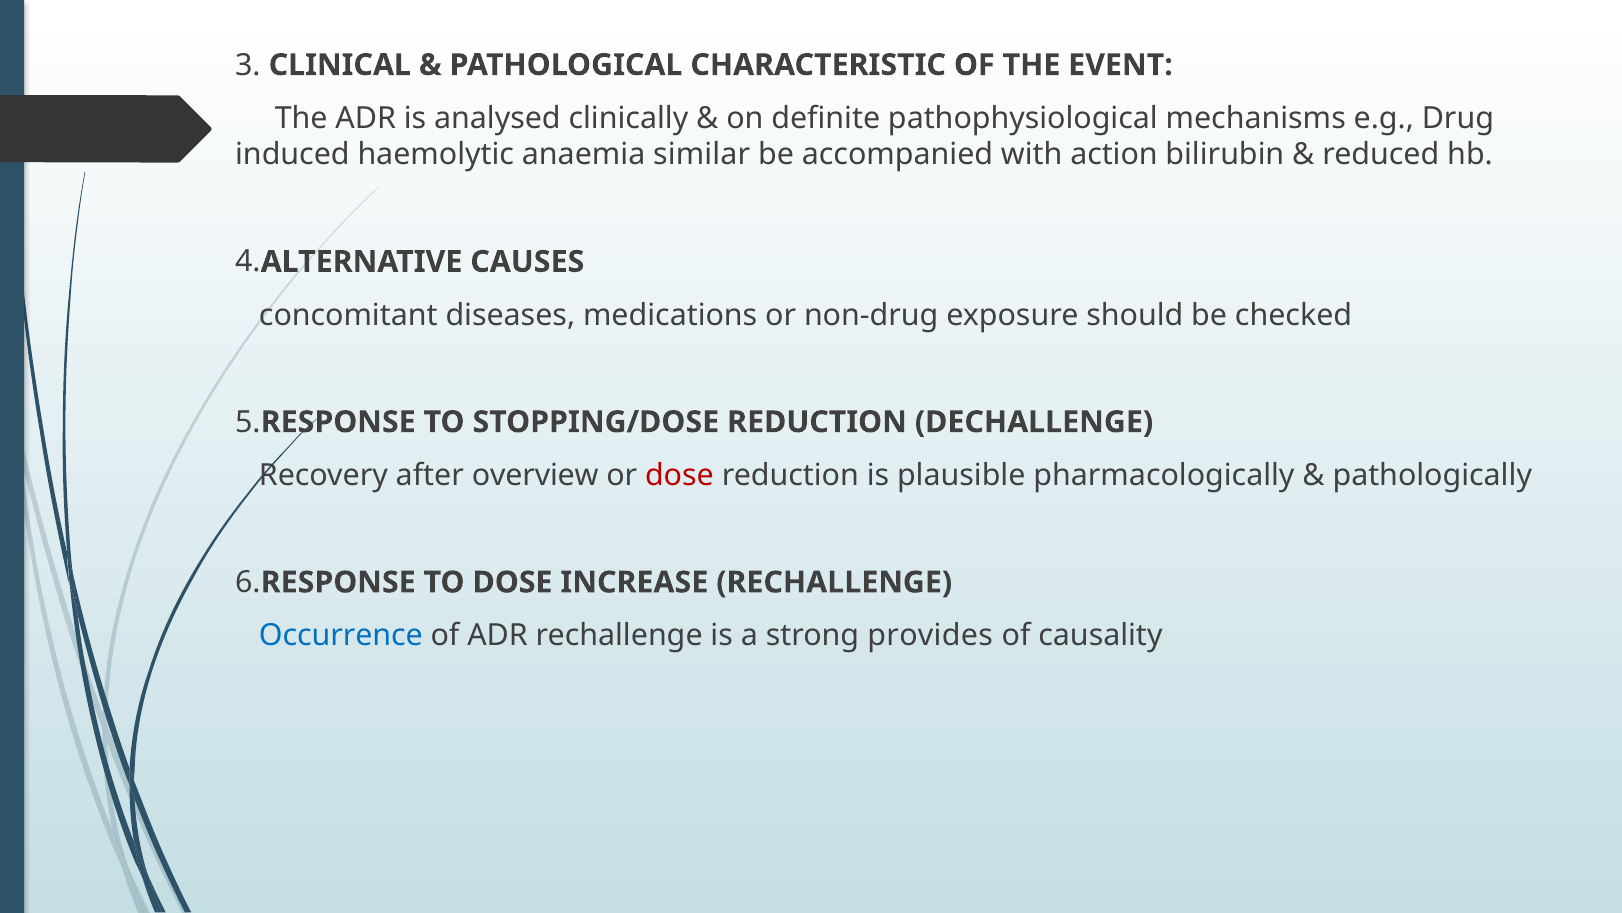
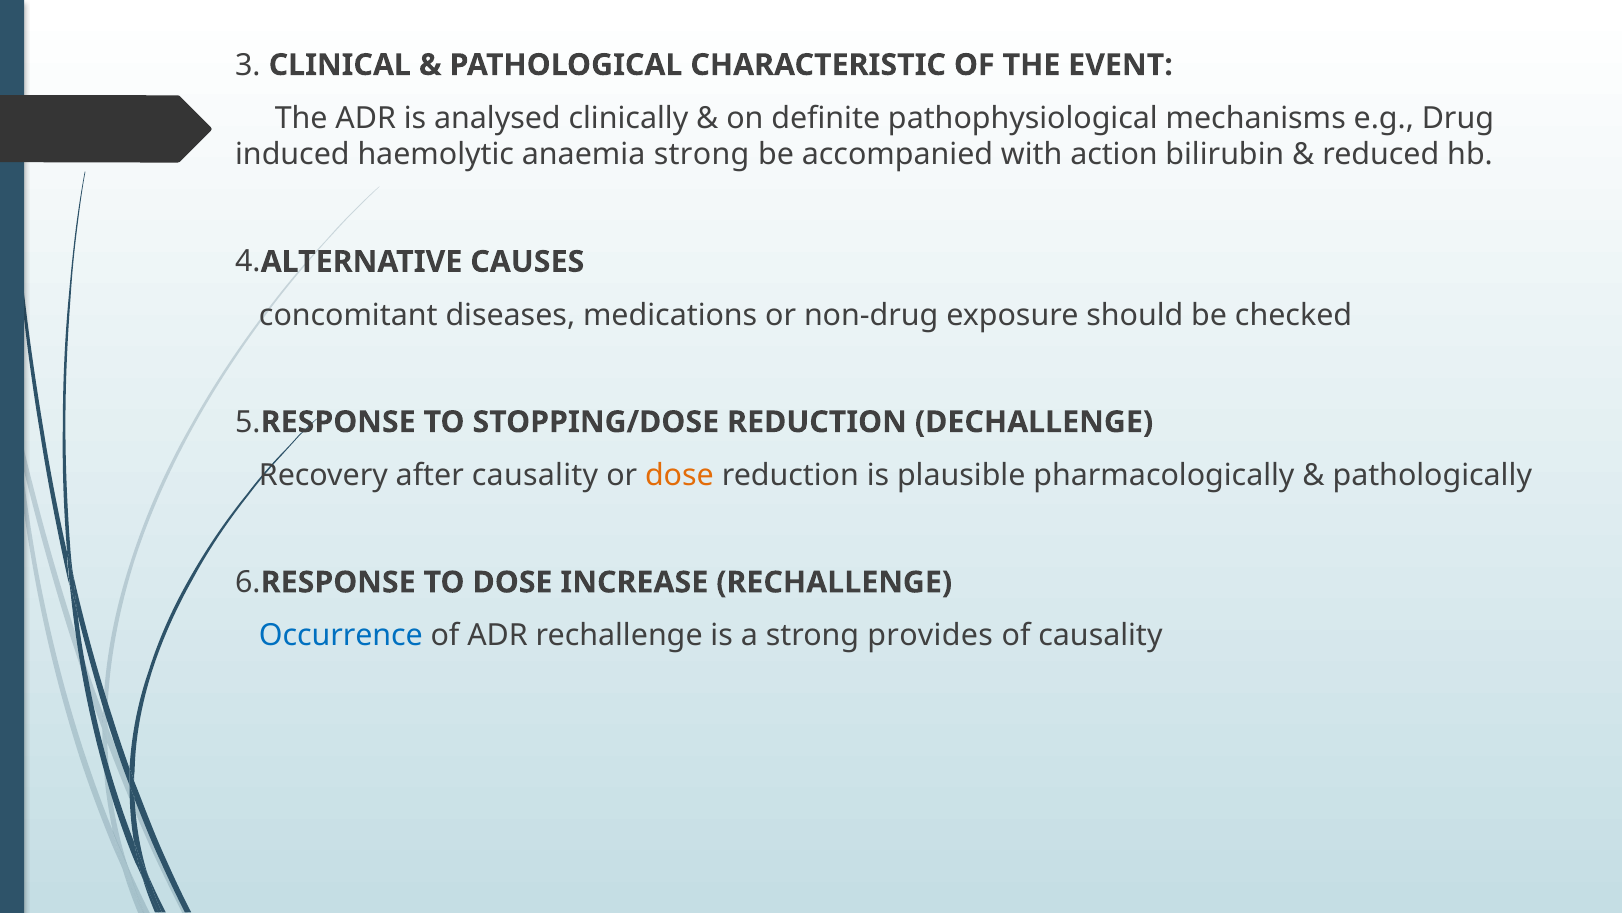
anaemia similar: similar -> strong (702, 155)
after overview: overview -> causality (535, 475)
dose colour: red -> orange (679, 475)
